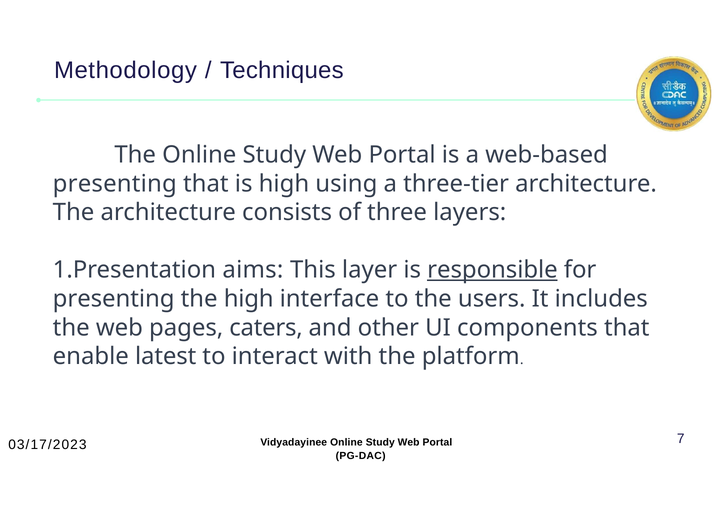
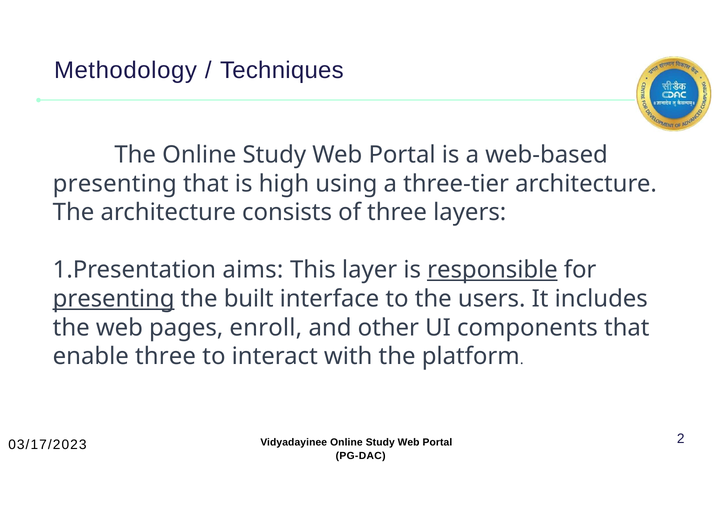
presenting underline: none -> present (114, 299)
the high: high -> built (249, 299)
caters: caters -> enroll (266, 328)
enable latest: latest -> three (166, 356)
7: 7 -> 2 (681, 439)
